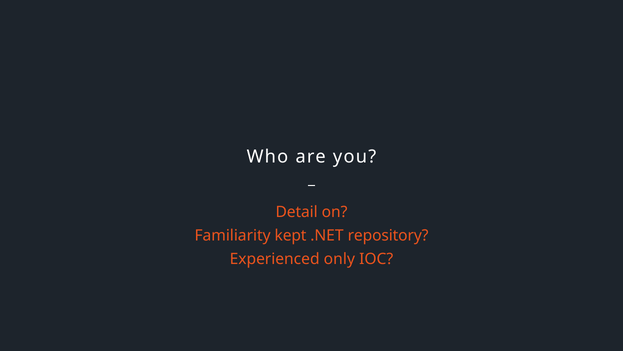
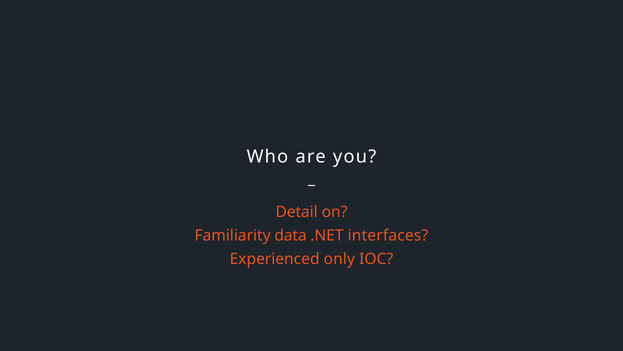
kept: kept -> data (291, 235)
repository: repository -> interfaces (388, 235)
